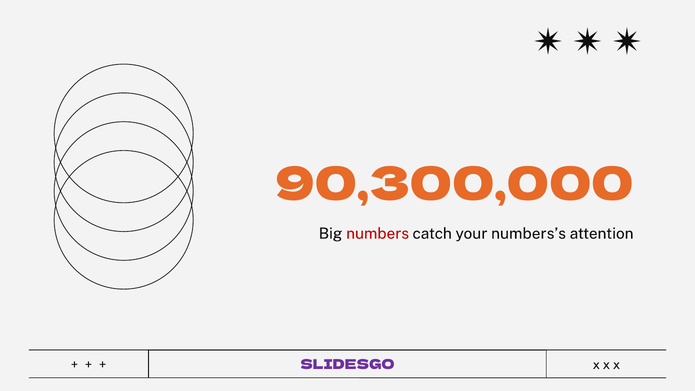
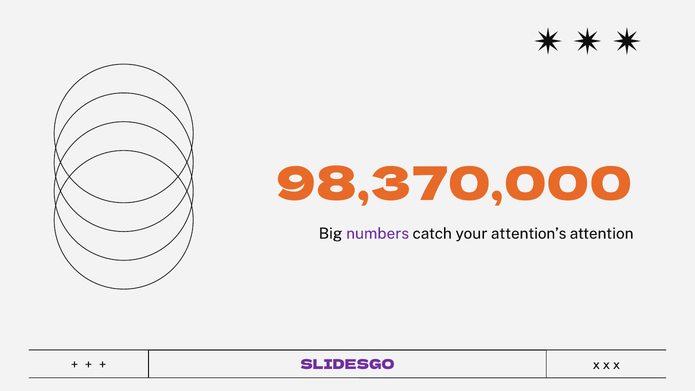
90,300,000: 90,300,000 -> 98,370,000 (454, 185)
numbers colour: red -> purple (378, 234)
numbers’s: numbers’s -> attention’s (529, 234)
